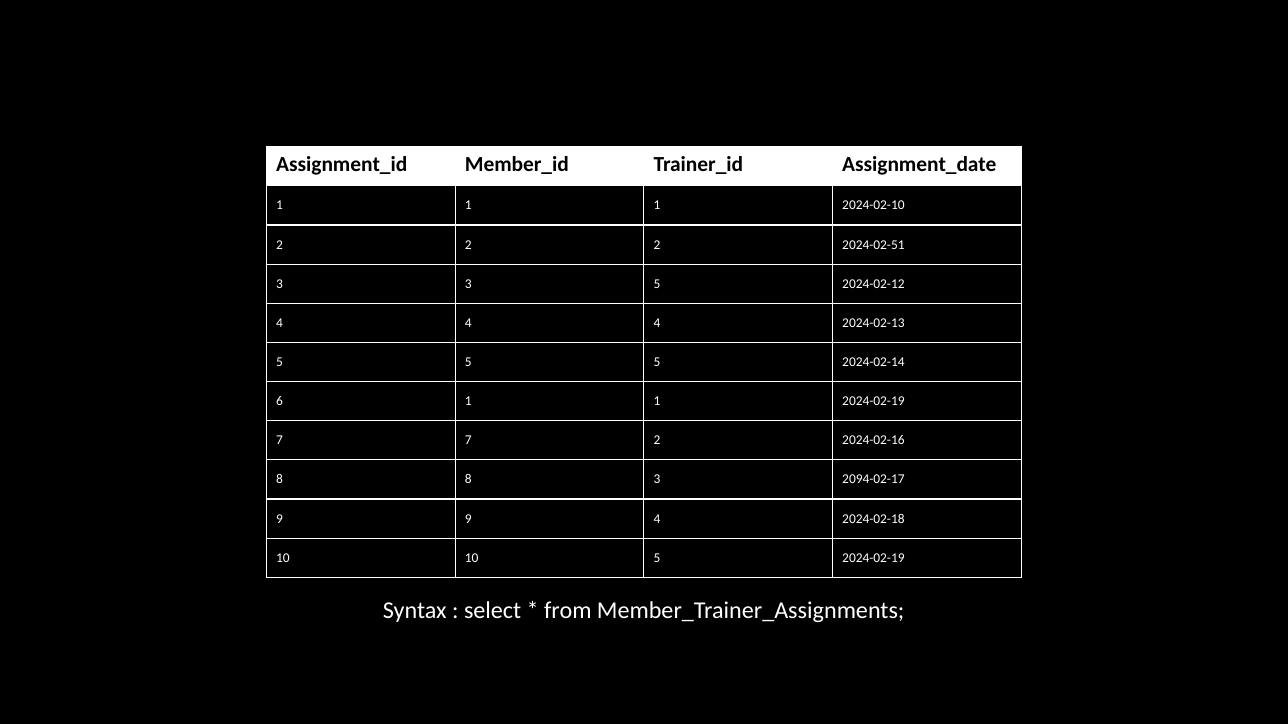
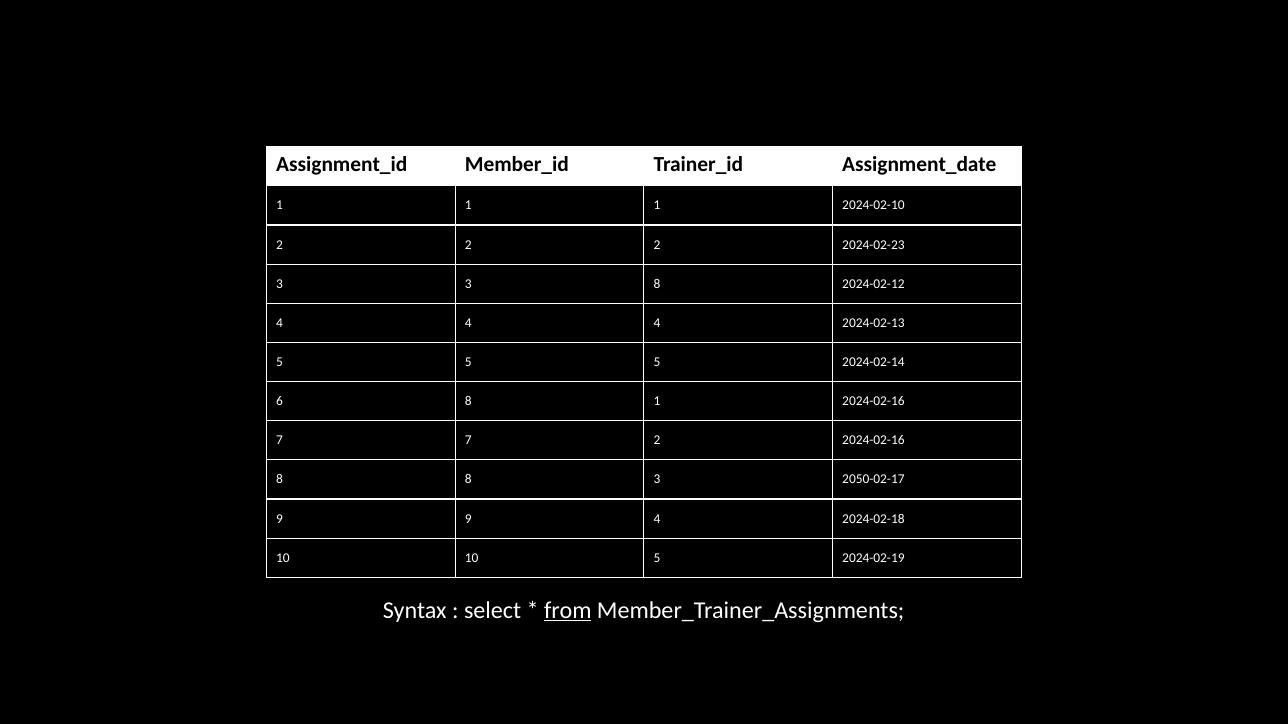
2024-02-51: 2024-02-51 -> 2024-02-23 (873, 245)
3 5: 5 -> 8 (657, 284)
6 1: 1 -> 8 (468, 402)
1 2024-02-19: 2024-02-19 -> 2024-02-16 (873, 402)
2094-02-17: 2094-02-17 -> 2050-02-17 (873, 480)
from underline: none -> present (568, 610)
